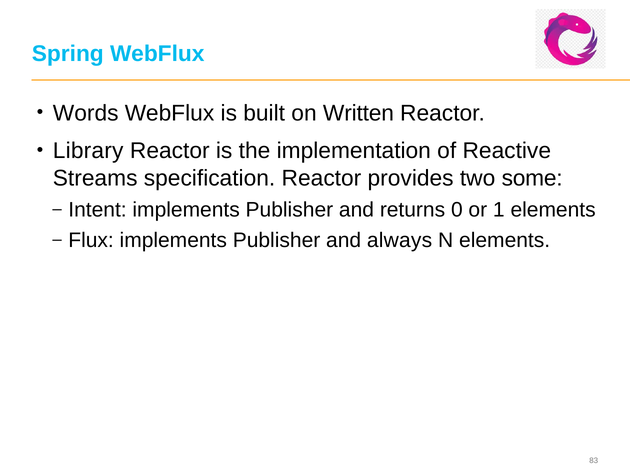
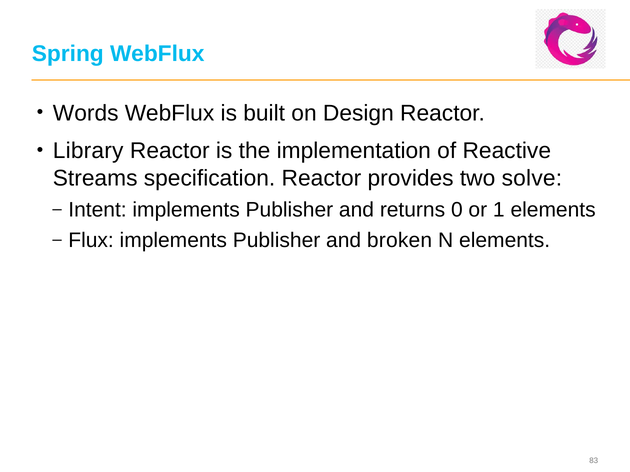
Written: Written -> Design (358, 113)
some: some -> solve (532, 178)
always: always -> broken (400, 241)
